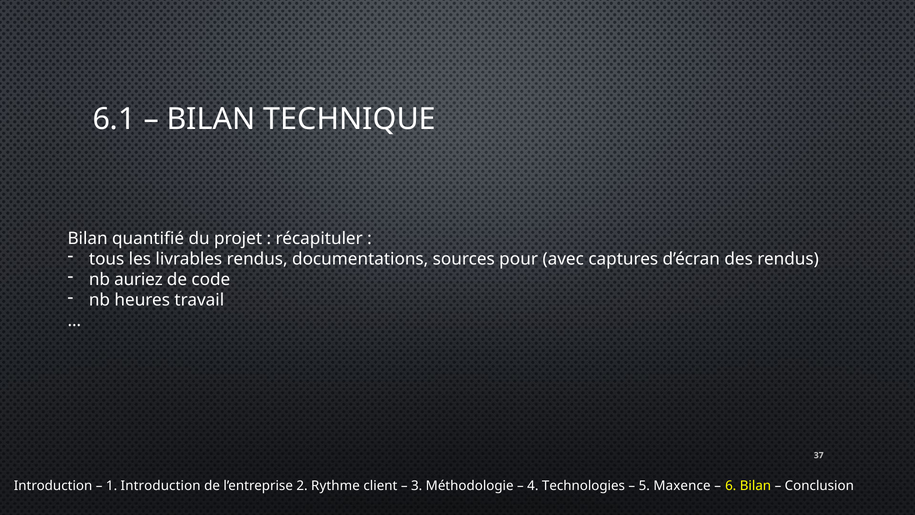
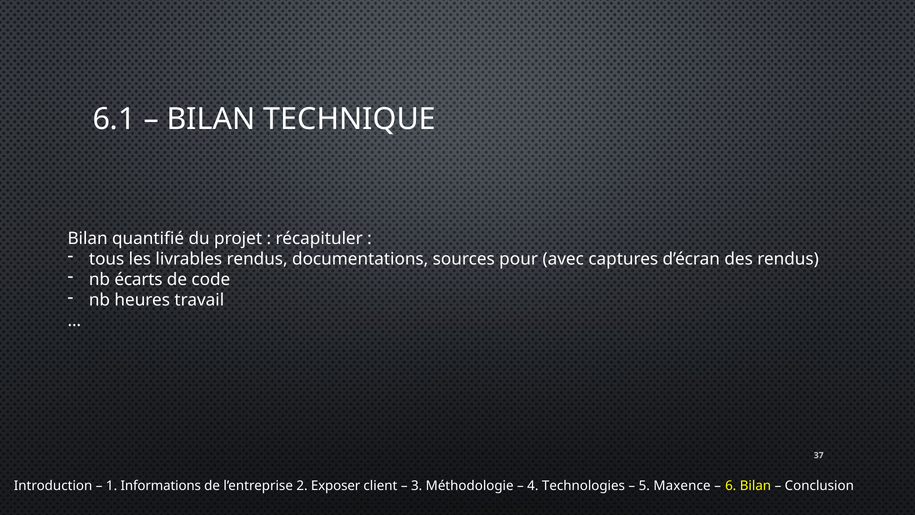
auriez: auriez -> écarts (138, 279)
1 Introduction: Introduction -> Informations (161, 485)
Rythme: Rythme -> Exposer (336, 485)
